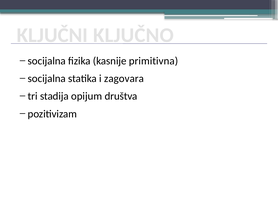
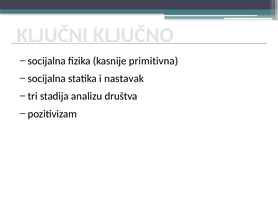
zagovara: zagovara -> nastavak (124, 78)
opijum: opijum -> analizu (87, 96)
